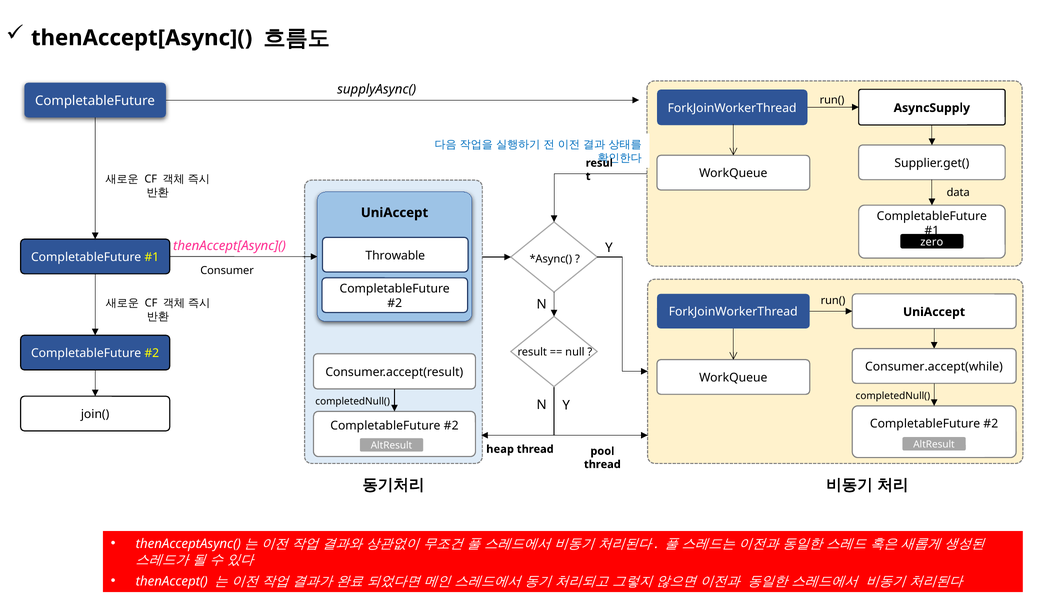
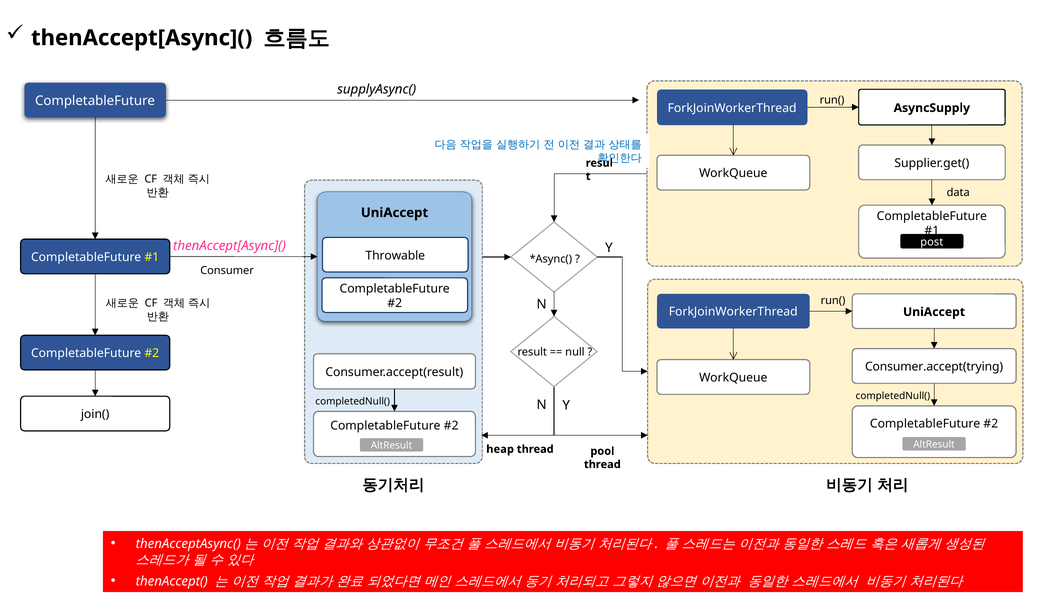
zero: zero -> post (932, 242)
Consumer.accept(while: Consumer.accept(while -> Consumer.accept(trying (934, 367)
